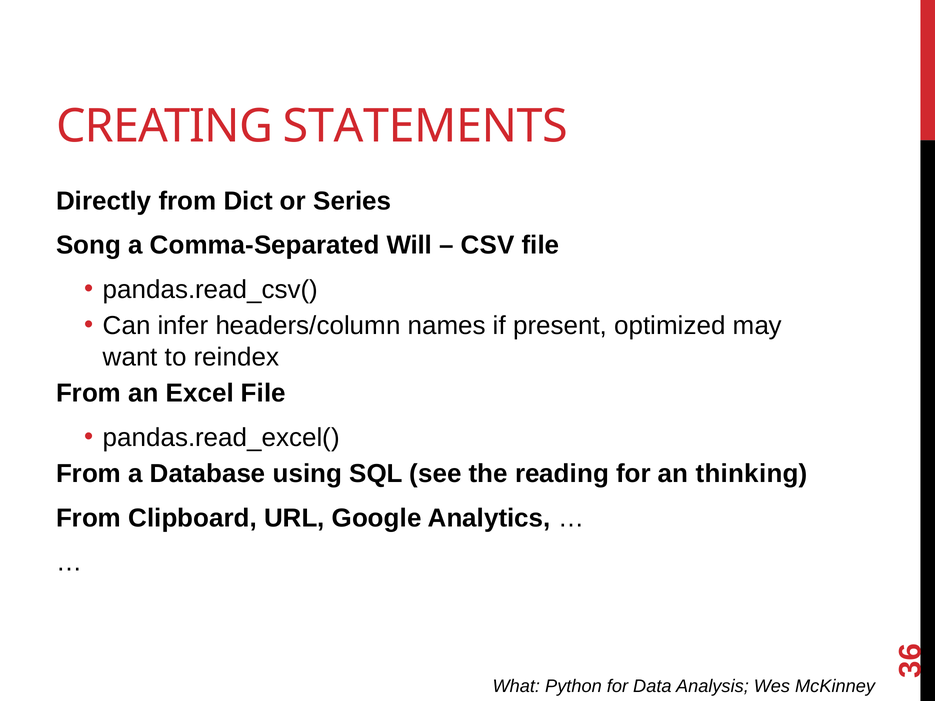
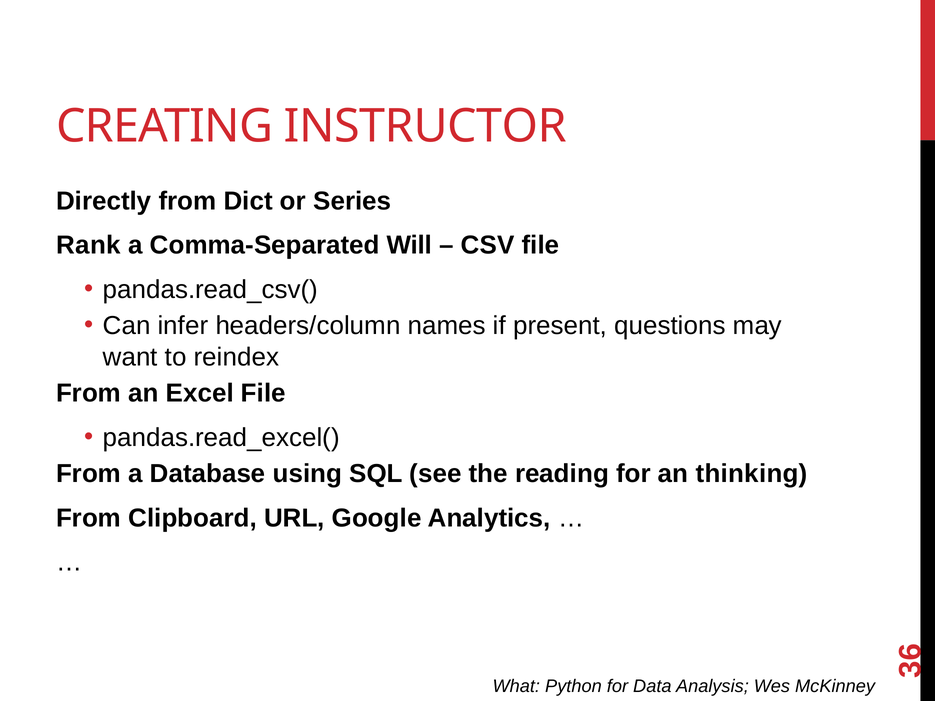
STATEMENTS: STATEMENTS -> INSTRUCTOR (425, 126)
Song: Song -> Rank (88, 245)
optimized: optimized -> questions (670, 326)
